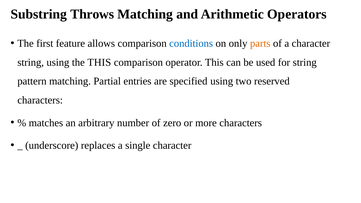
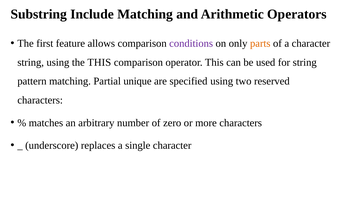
Throws: Throws -> Include (92, 14)
conditions colour: blue -> purple (191, 43)
entries: entries -> unique (138, 81)
